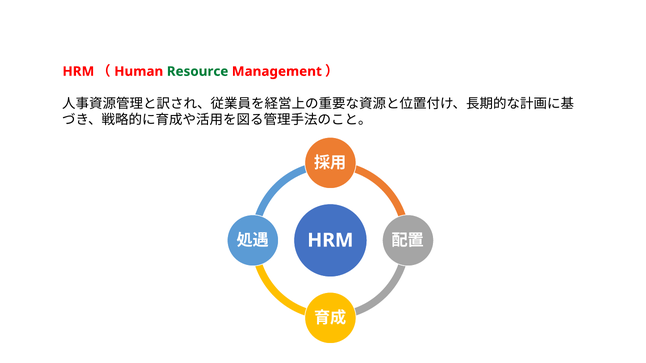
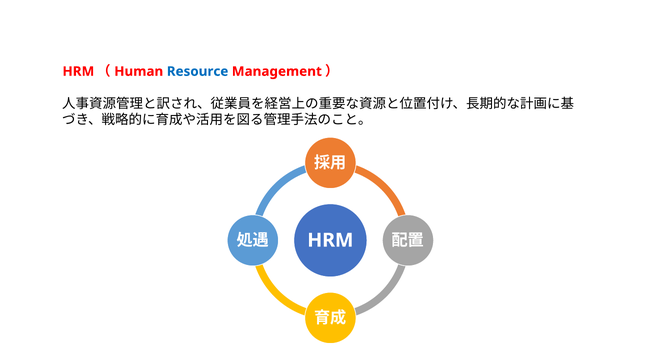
Resource colour: green -> blue (198, 71)
